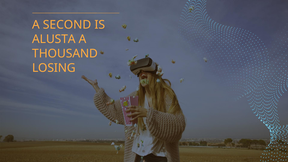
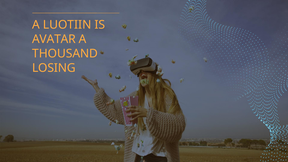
SECOND: SECOND -> LUOTIIN (67, 25)
ALUSTA: ALUSTA -> AVATAR (54, 39)
